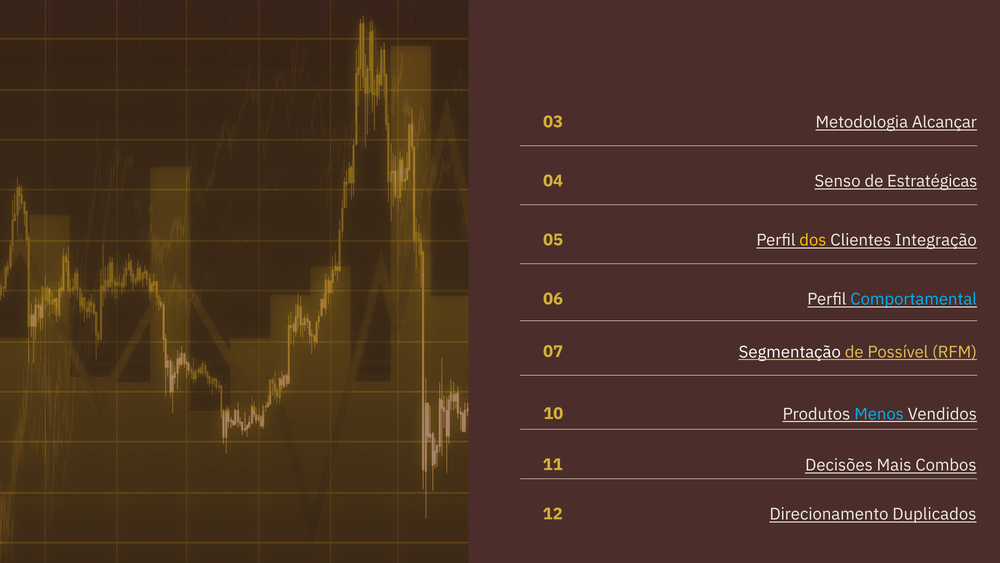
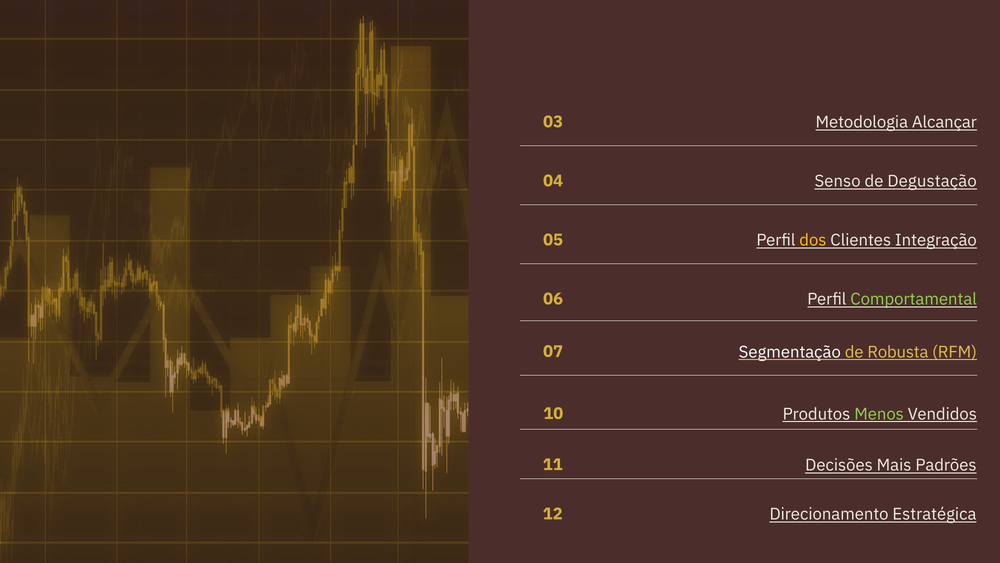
Estratégicas: Estratégicas -> Degustação (932, 181)
Comportamental colour: light blue -> light green (914, 299)
Possível: Possível -> Robusta (898, 352)
Menos colour: light blue -> light green (879, 414)
Combos: Combos -> Padrões (946, 465)
Duplicados: Duplicados -> Estratégica (934, 514)
